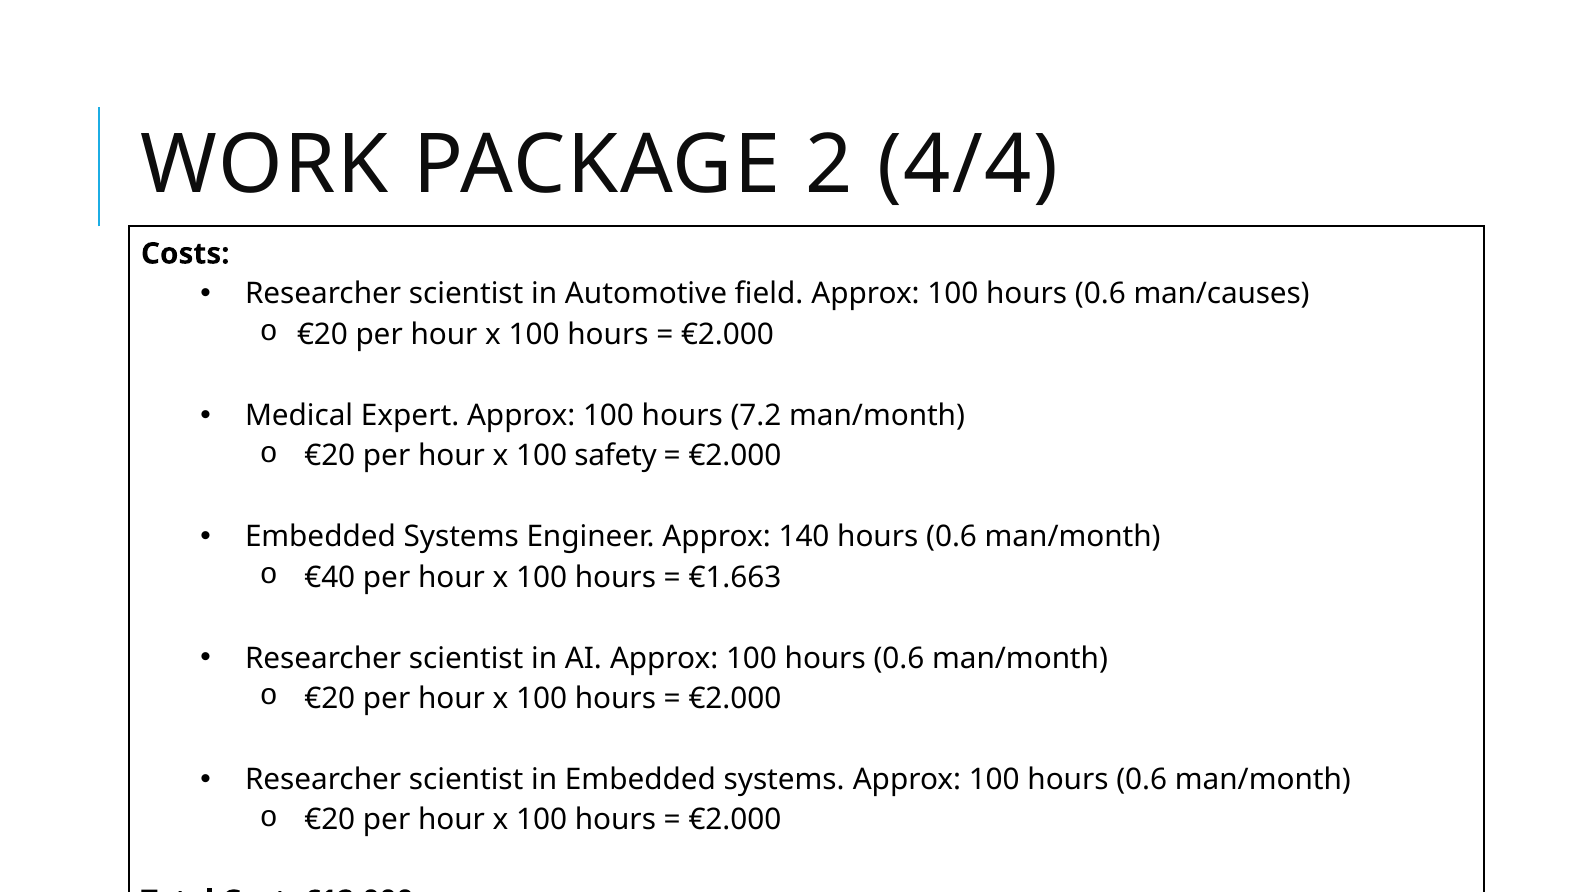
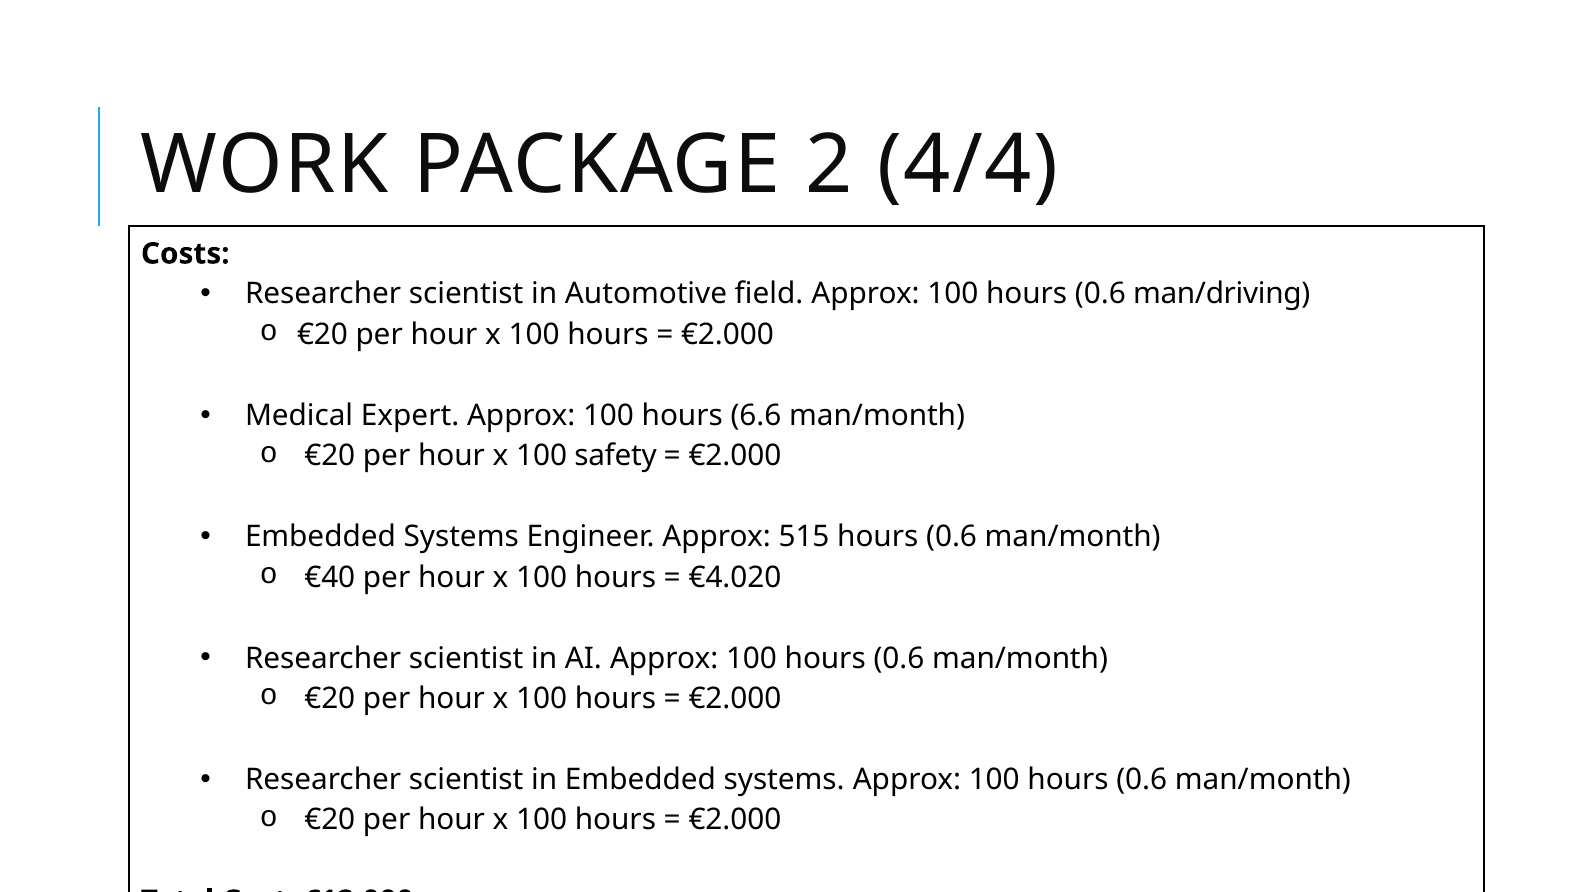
man/causes: man/causes -> man/driving (1222, 294)
7.2: 7.2 -> 6.6 (756, 416)
140: 140 -> 515 (804, 537)
€1.663: €1.663 -> €4.020 (735, 577)
